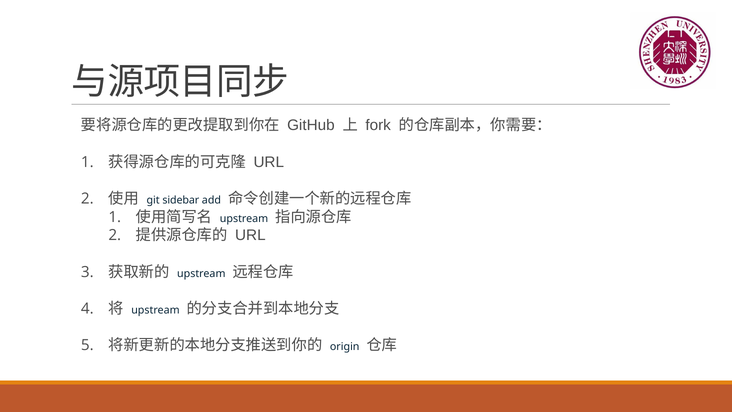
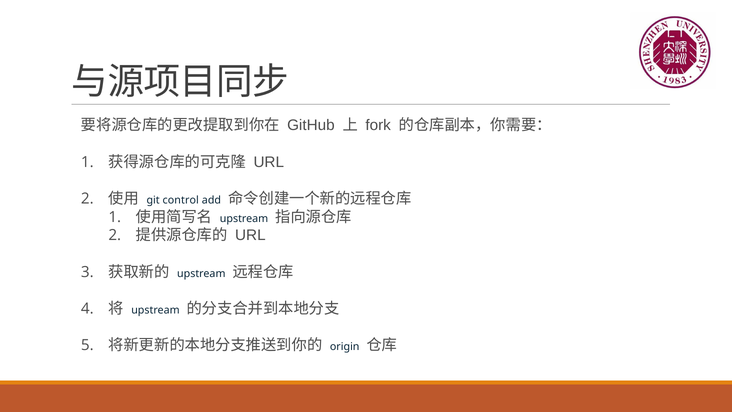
sidebar: sidebar -> control (181, 200)
